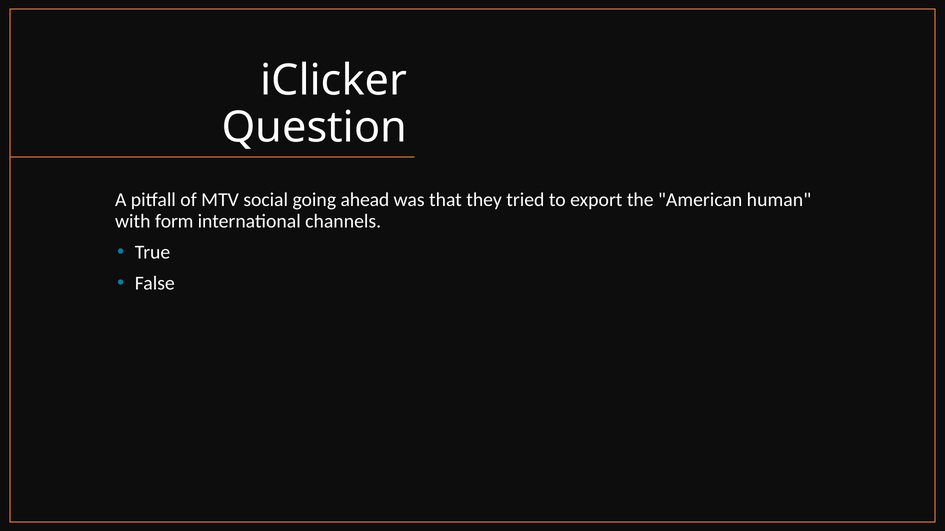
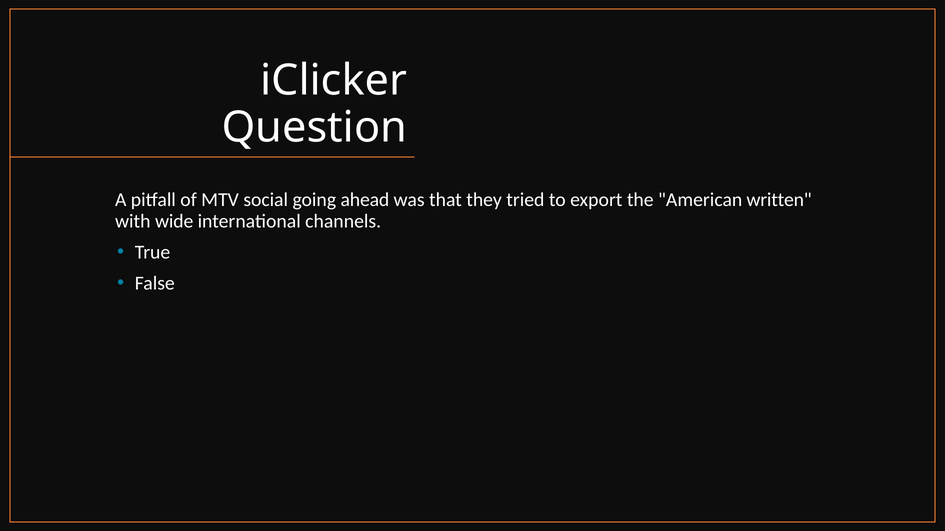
human: human -> written (779, 200)
form: form -> wide (174, 221)
